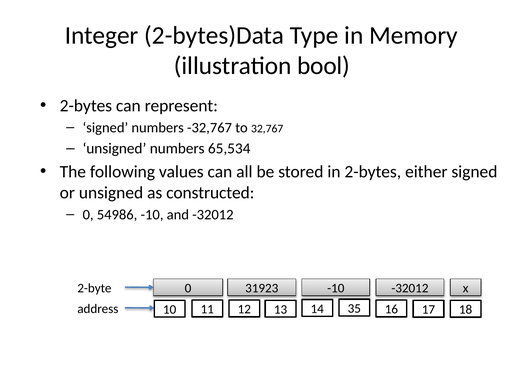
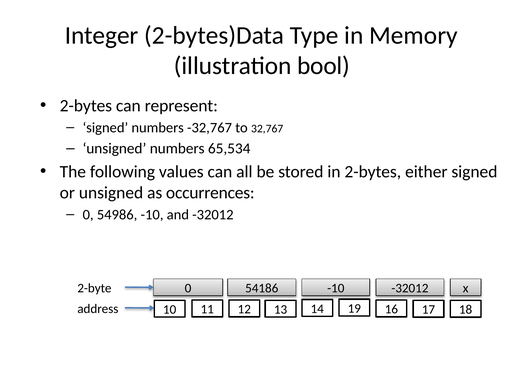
constructed: constructed -> occurrences (210, 193)
31923: 31923 -> 54186 (262, 288)
35: 35 -> 19 (354, 309)
